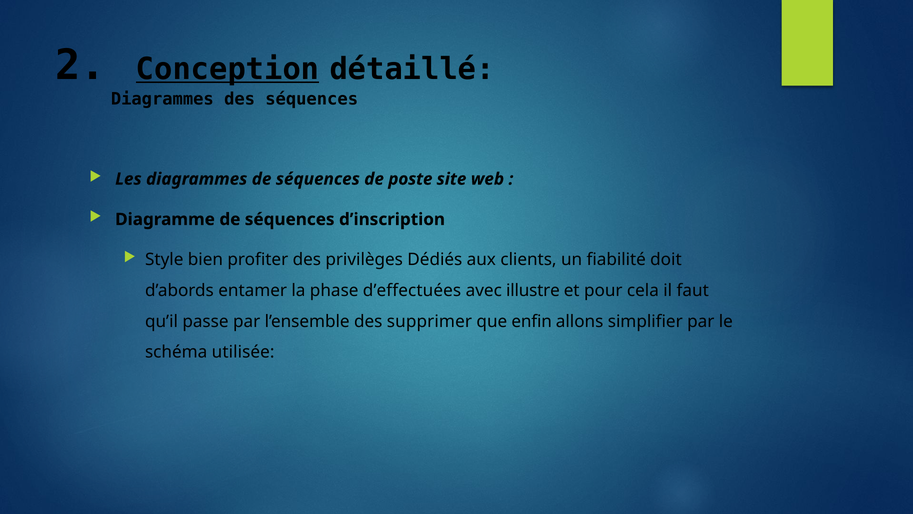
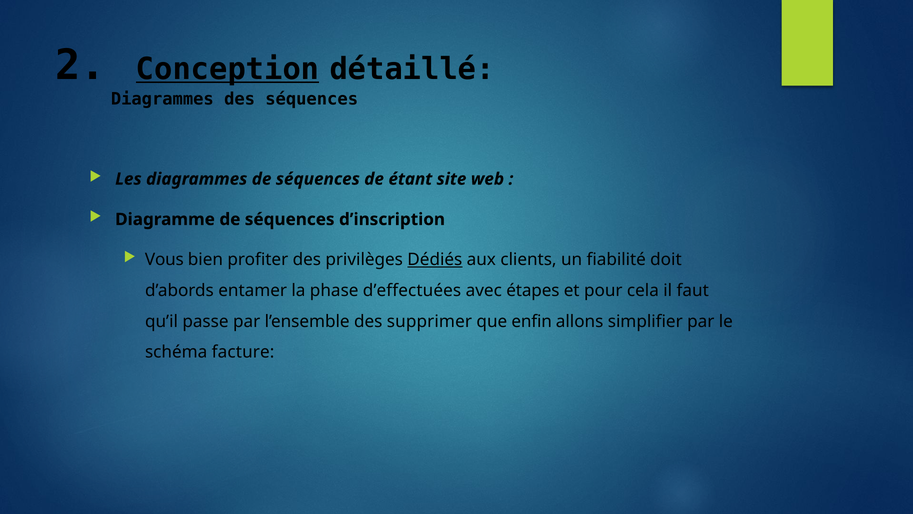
poste: poste -> étant (410, 179)
Style: Style -> Vous (164, 260)
Dédiés underline: none -> present (435, 260)
illustre: illustre -> étapes (533, 290)
utilisée: utilisée -> facture (243, 352)
